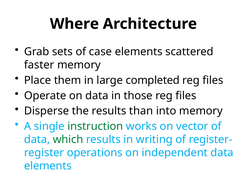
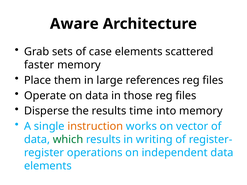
Where: Where -> Aware (74, 24)
completed: completed -> references (153, 80)
than: than -> time (141, 111)
instruction colour: green -> orange (95, 126)
